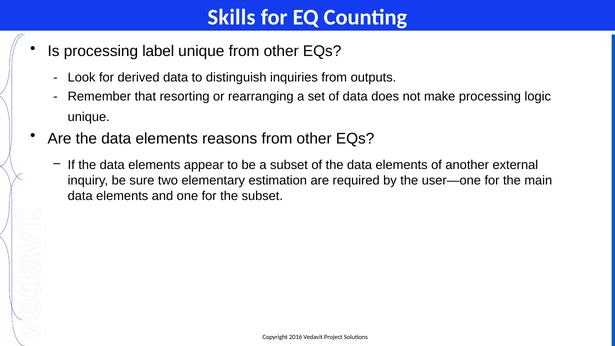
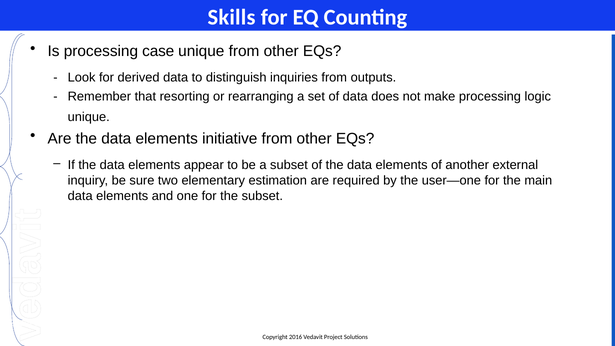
label: label -> case (158, 51)
reasons: reasons -> initiative (230, 138)
